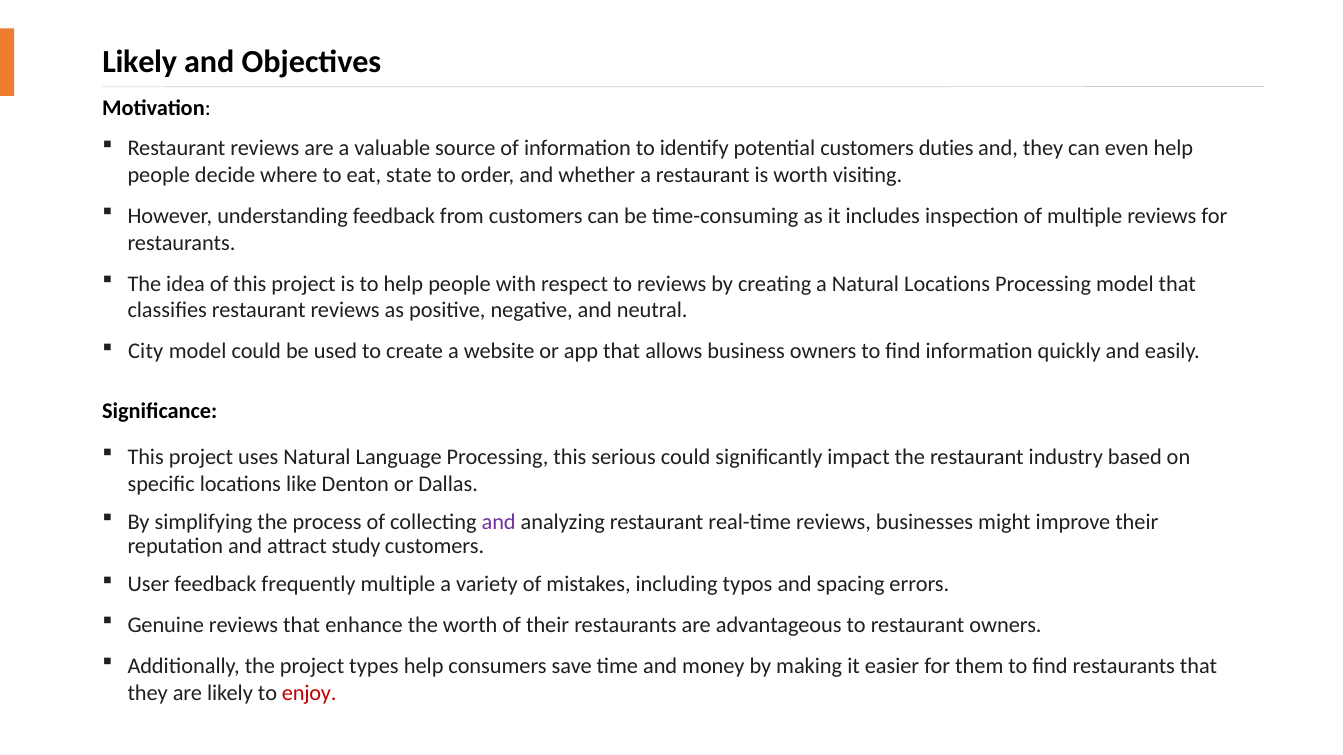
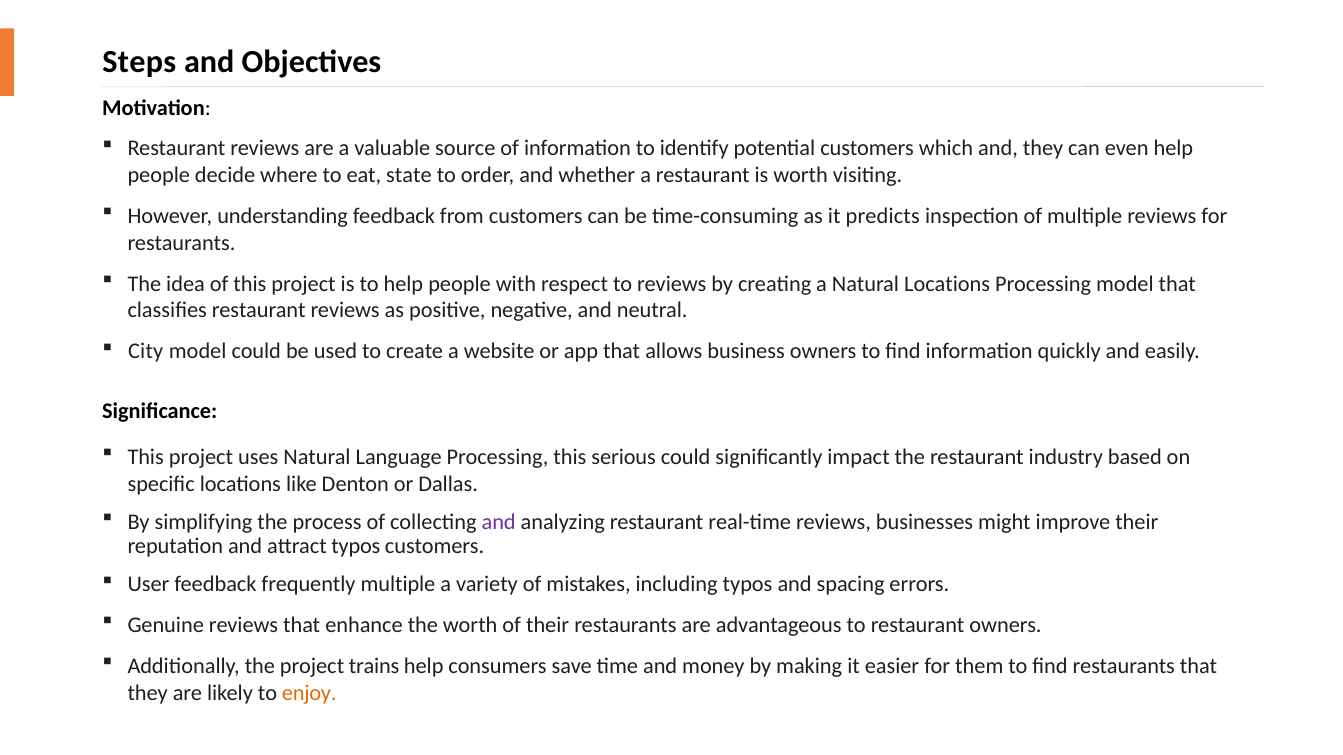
Likely: Likely -> Steps (139, 62)
duties: duties -> which (946, 149)
includes: includes -> predicts (883, 216)
attract study: study -> typos (356, 546)
types: types -> trains (374, 666)
enjoy colour: red -> orange (309, 693)
